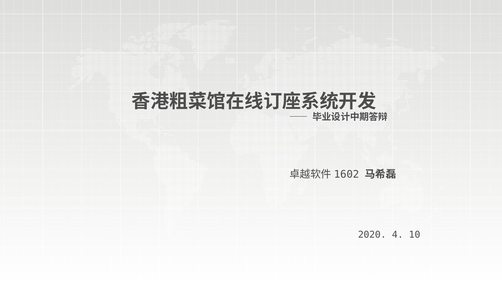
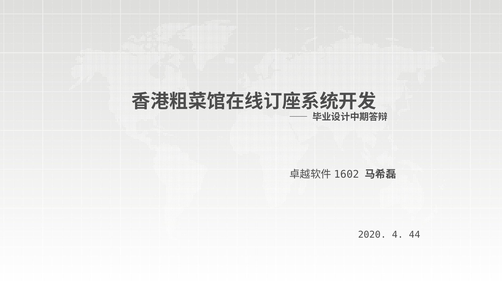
10: 10 -> 44 (415, 235)
